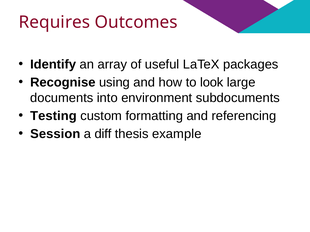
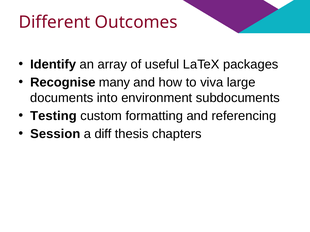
Requires: Requires -> Different (54, 22)
using: using -> many (115, 83)
look: look -> viva (212, 83)
example: example -> chapters (177, 134)
